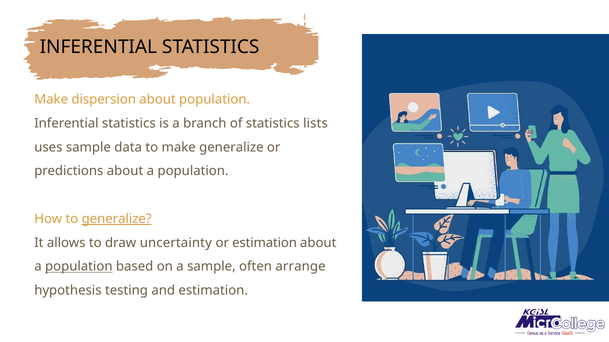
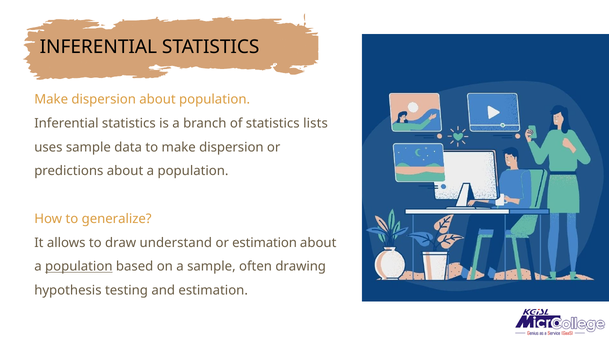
to make generalize: generalize -> dispersion (231, 147)
generalize underline: present -> none (117, 219)
uncertainty: uncertainty -> understand (176, 243)
arrange: arrange -> drawing (301, 267)
